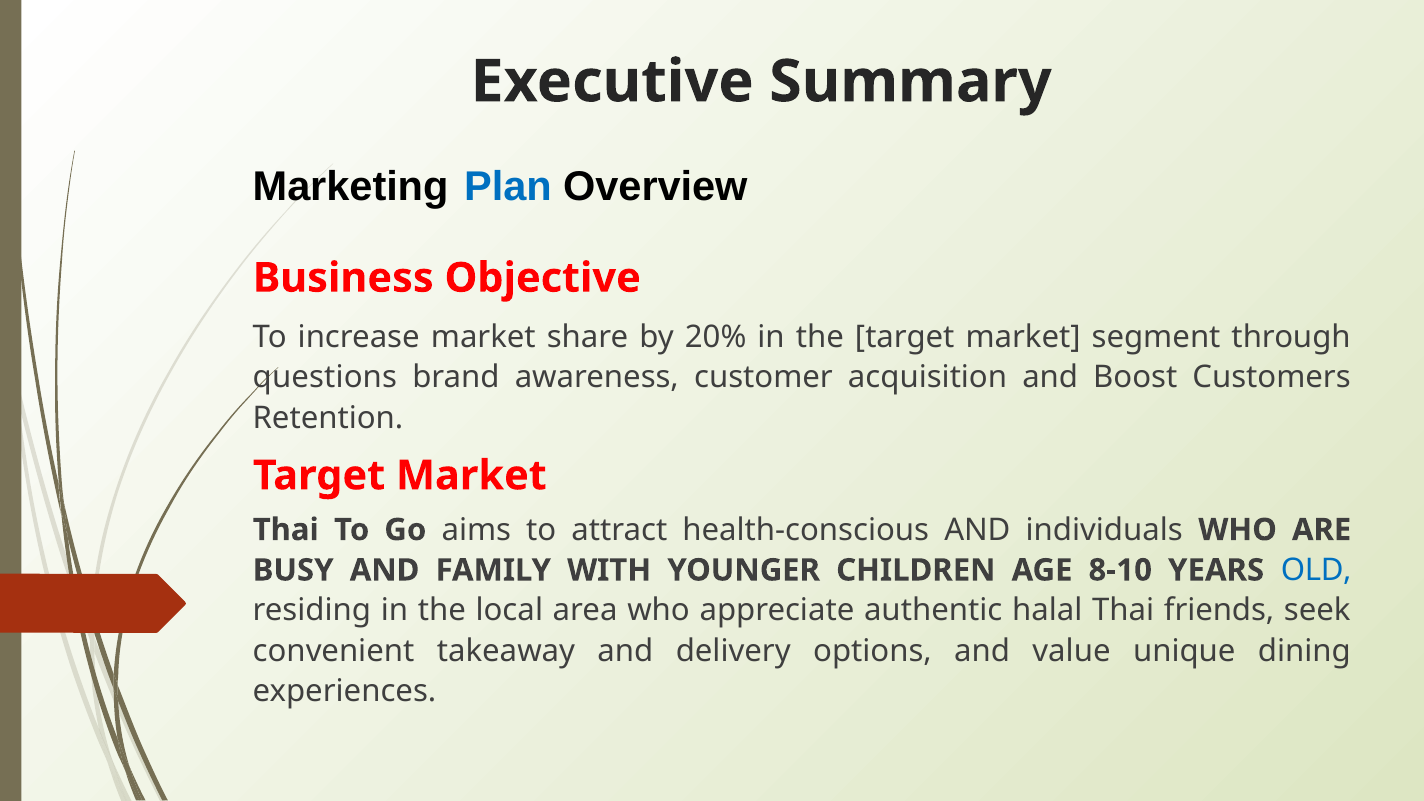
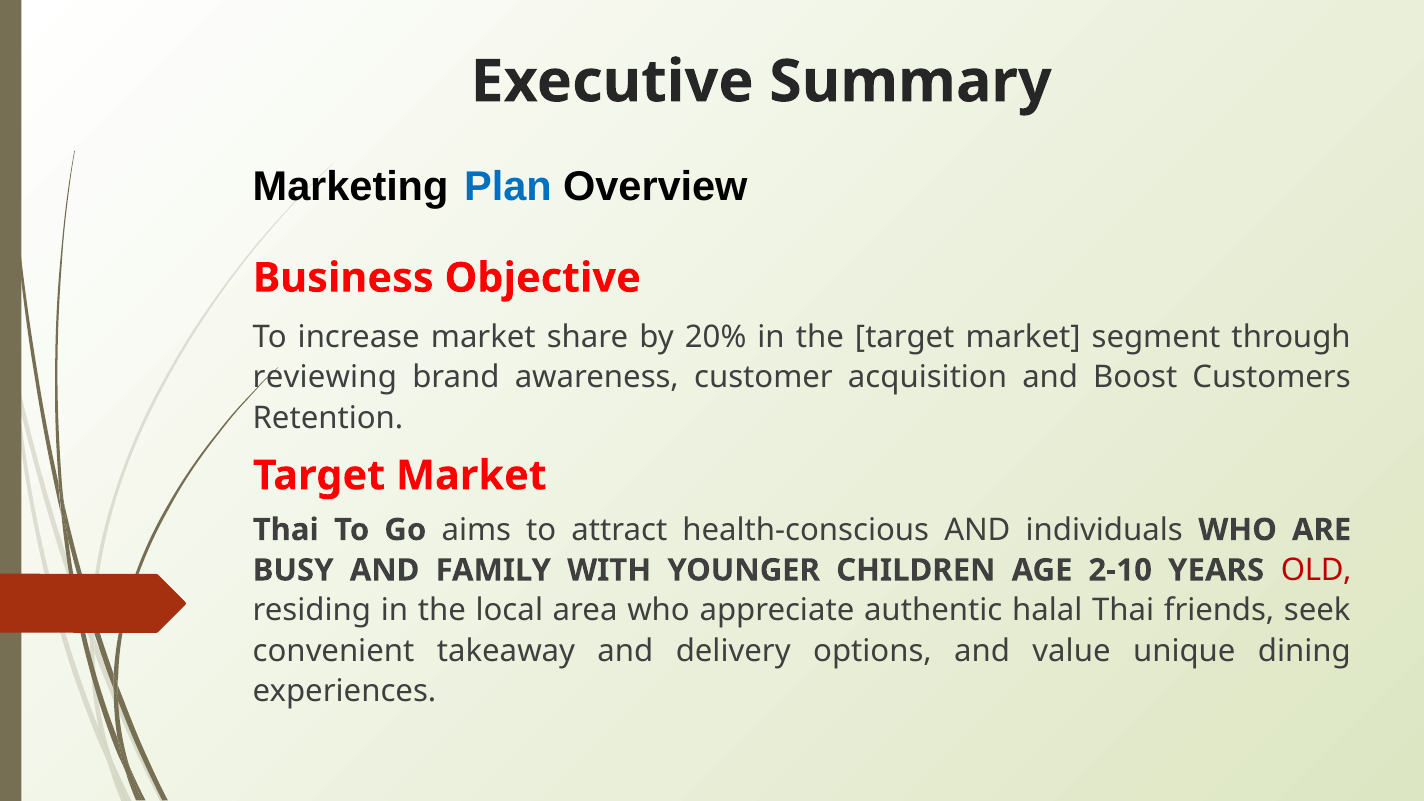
questions: questions -> reviewing (325, 378)
8-10: 8-10 -> 2-10 (1120, 570)
OLD colour: blue -> red (1316, 570)
